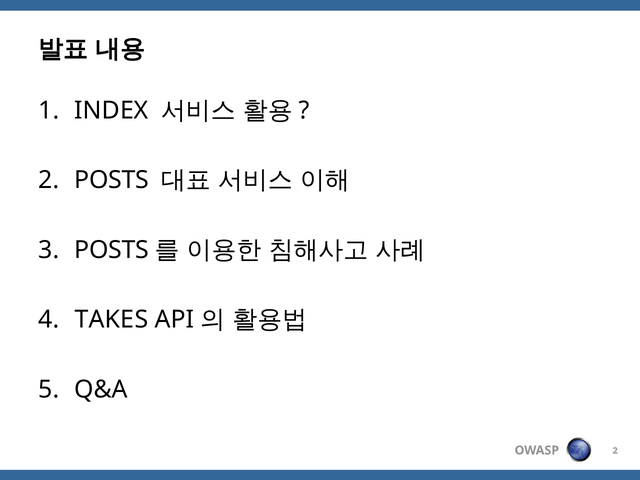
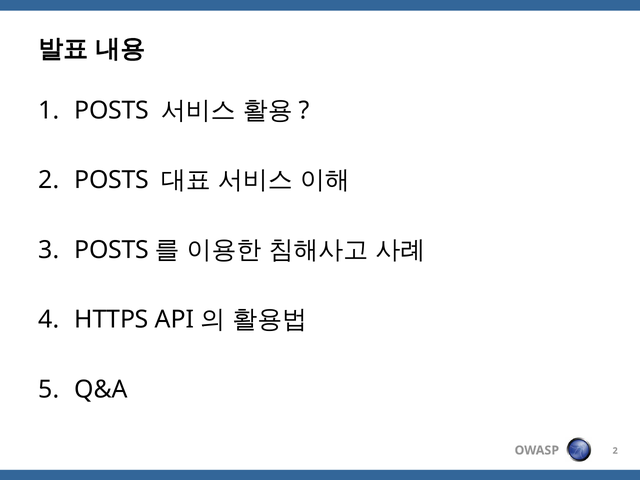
INDEX: INDEX -> POSTS (112, 111)
TAKES: TAKES -> HTTPS (112, 320)
